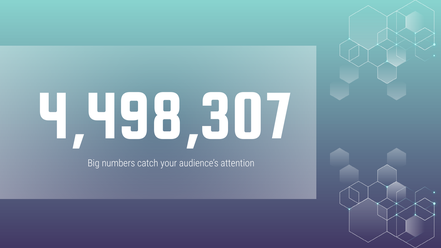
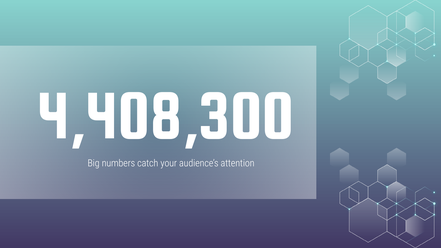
4,498,307: 4,498,307 -> 4,408,300 (165, 115)
